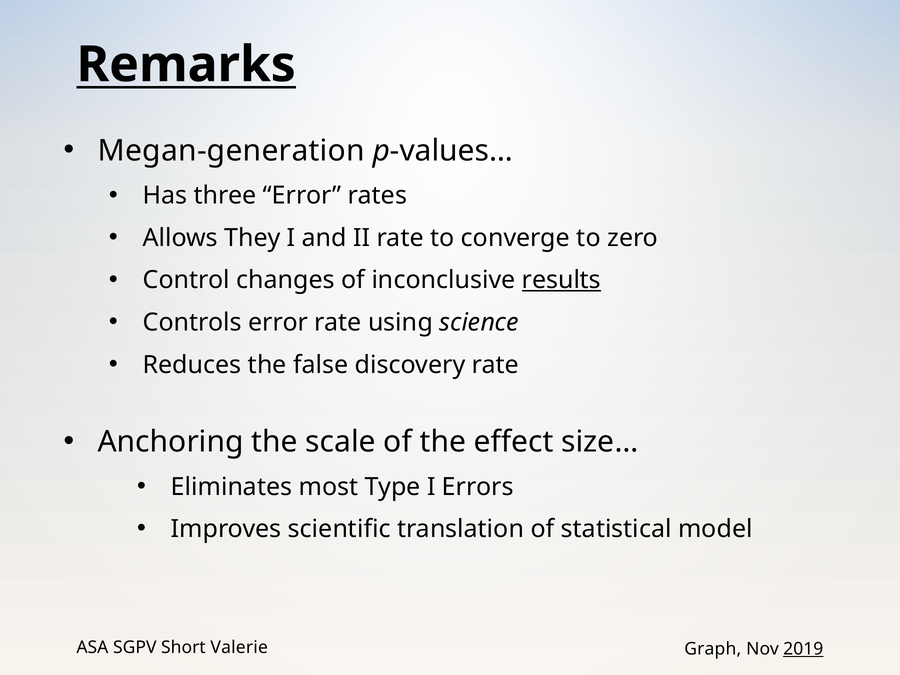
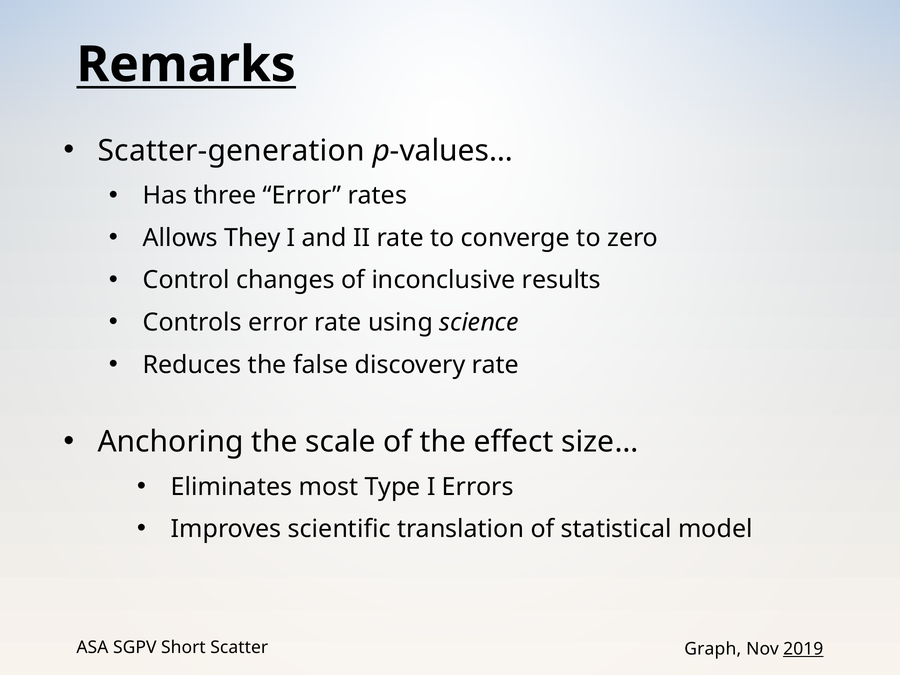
Megan-generation: Megan-generation -> Scatter-generation (231, 151)
results underline: present -> none (561, 280)
Valerie: Valerie -> Scatter (239, 647)
